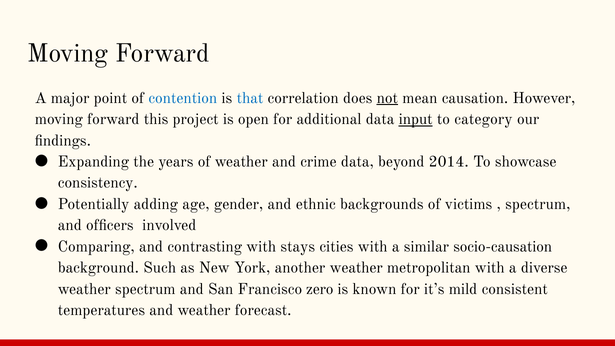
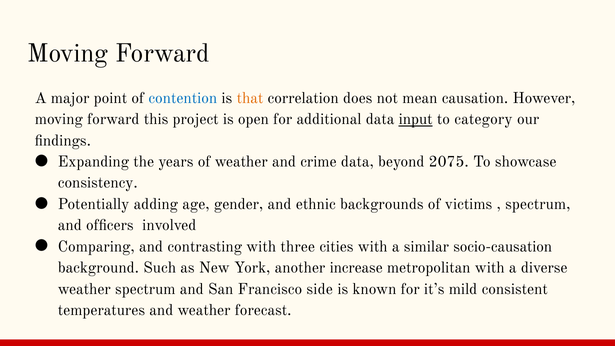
that colour: blue -> orange (250, 98)
not underline: present -> none (387, 98)
2014: 2014 -> 2075 (449, 162)
stays: stays -> three (298, 246)
another weather: weather -> increase (356, 268)
zero: zero -> side (320, 289)
